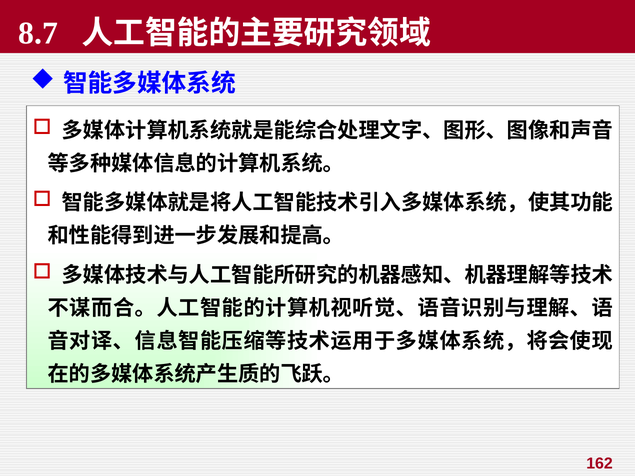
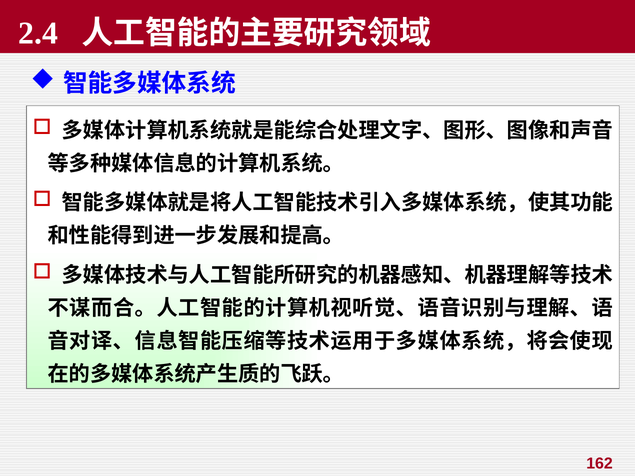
8.7: 8.7 -> 2.4 (38, 33)
